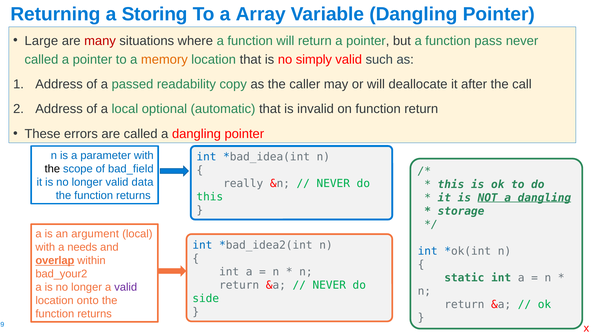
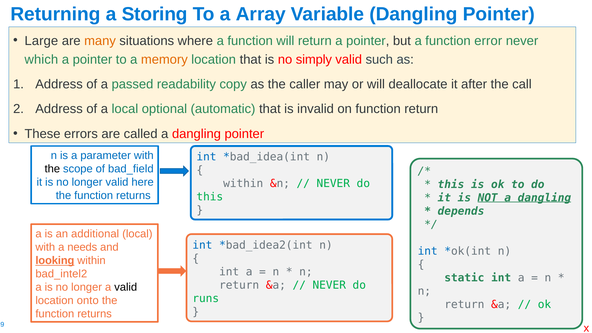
many colour: red -> orange (100, 41)
pass: pass -> error (488, 41)
called: called -> which (41, 59)
data: data -> here (143, 182)
really: really -> within (243, 184)
storage: storage -> depends (461, 211)
argument: argument -> additional (95, 234)
overlap: overlap -> looking (55, 260)
bad_your2: bad_your2 -> bad_intel2 (61, 274)
valid colour: purple -> black (126, 287)
side: side -> runs (206, 298)
